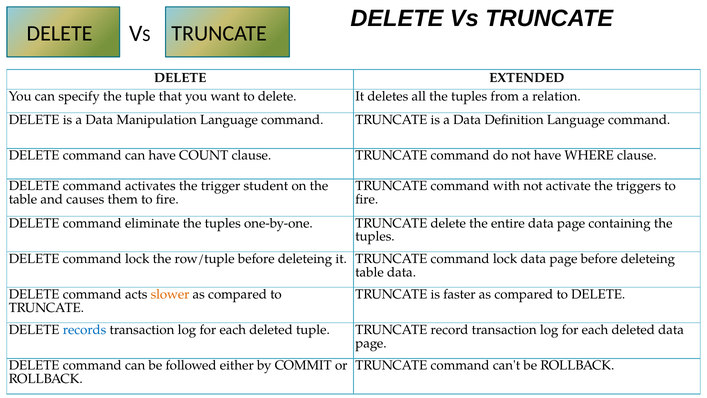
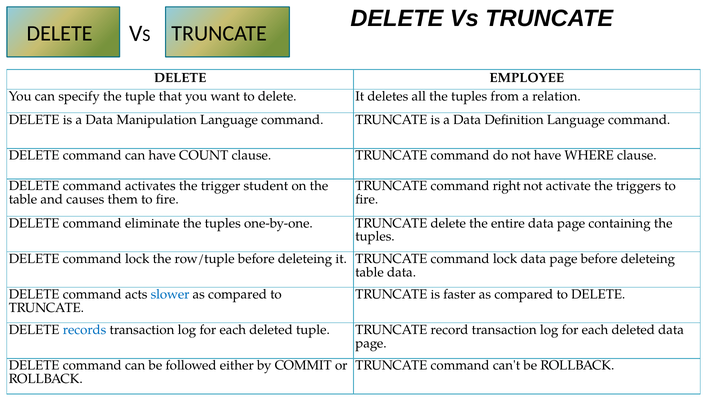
EXTENDED: EXTENDED -> EMPLOYEE (527, 78)
with: with -> right (507, 186)
slower colour: orange -> blue (170, 294)
